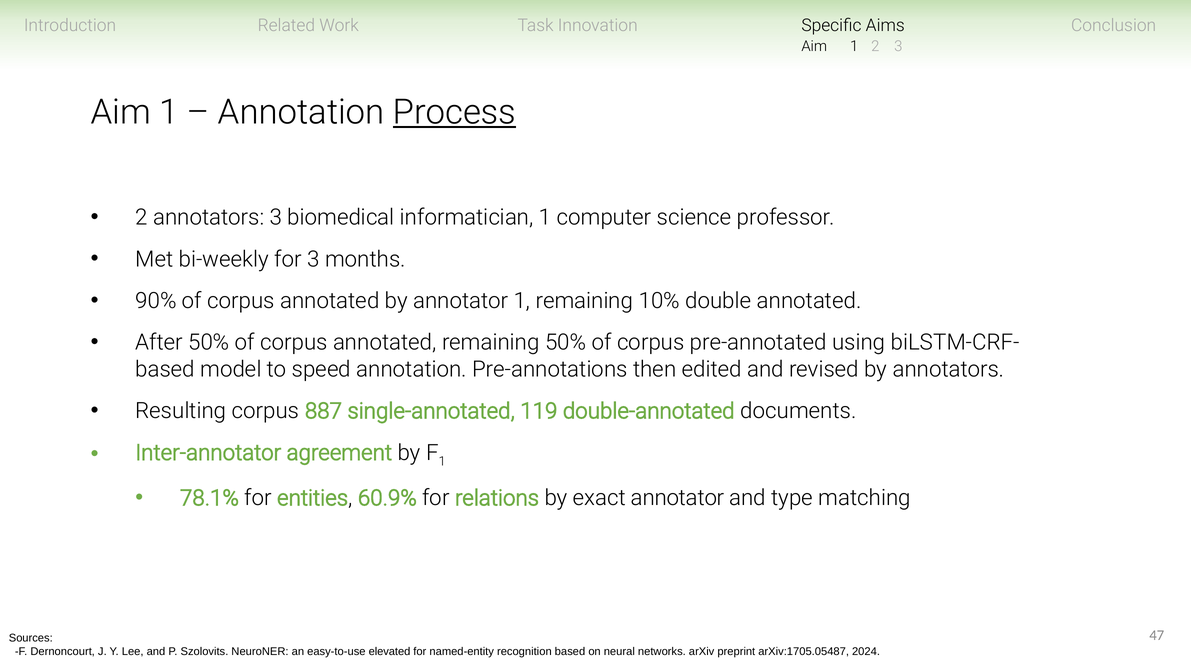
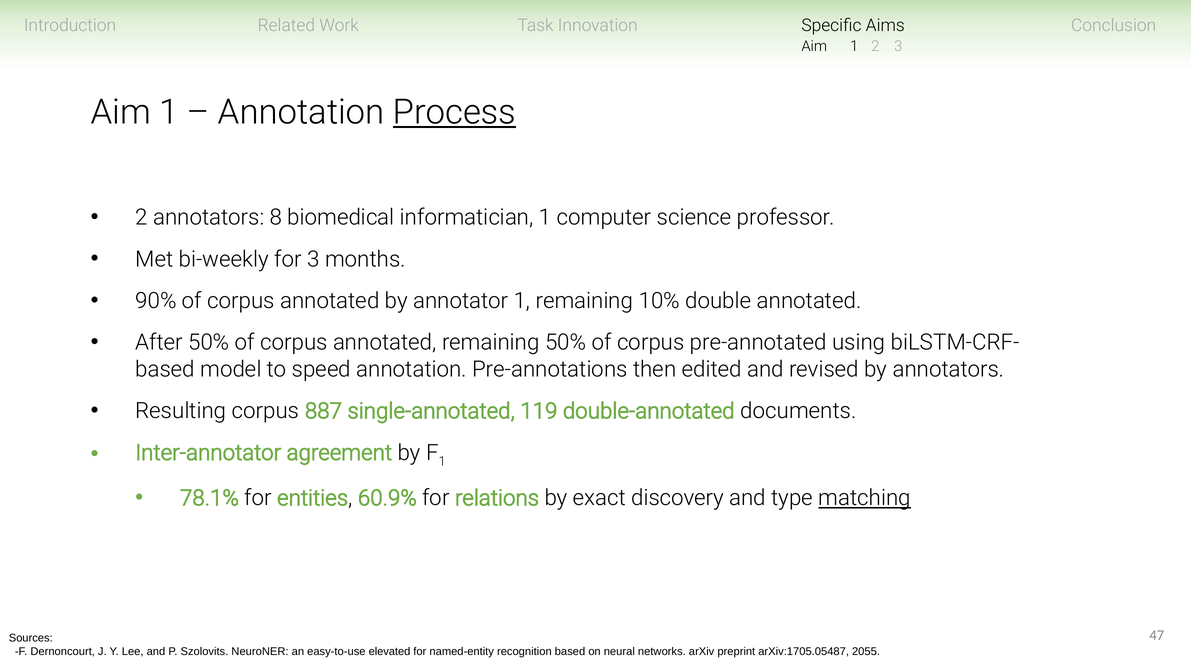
annotators 3: 3 -> 8 (276, 217)
exact annotator: annotator -> discovery (678, 498)
matching underline: none -> present (865, 498)
2024: 2024 -> 2055 (866, 651)
